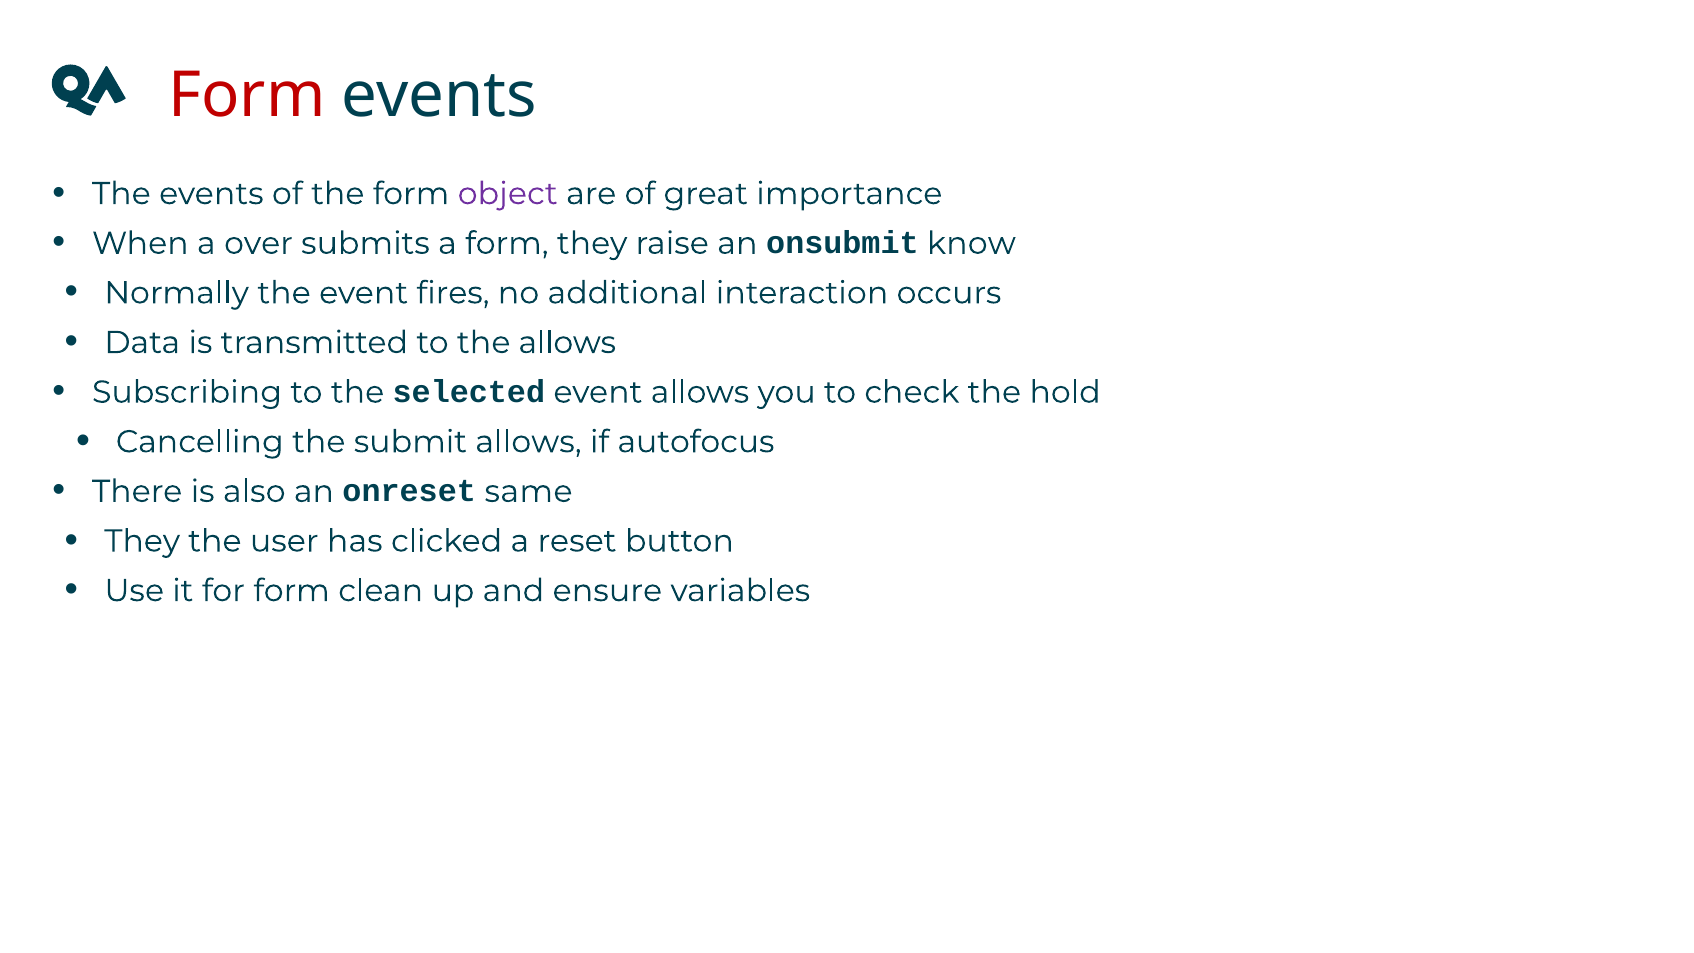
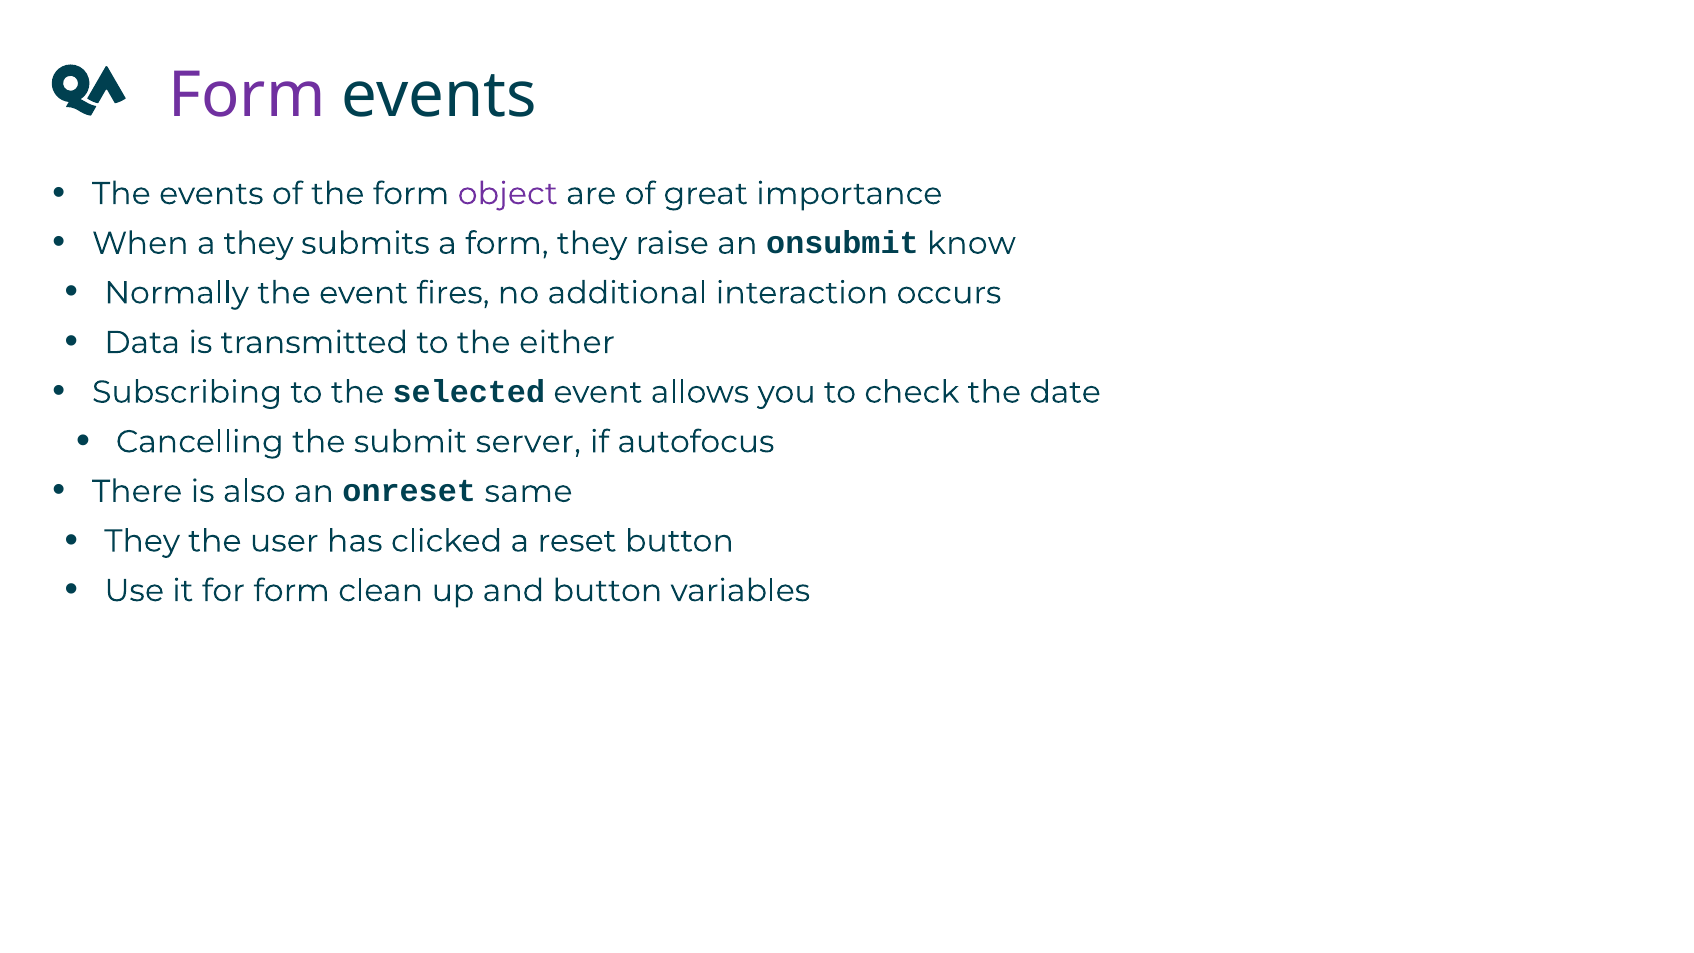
Form colour: red -> purple (247, 95)
a over: over -> they (259, 243)
the allows: allows -> either (567, 343)
hold: hold -> date (1065, 392)
submit allows: allows -> server (528, 442)
and ensure: ensure -> button (607, 591)
